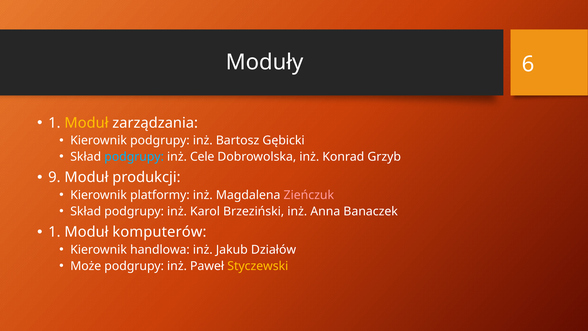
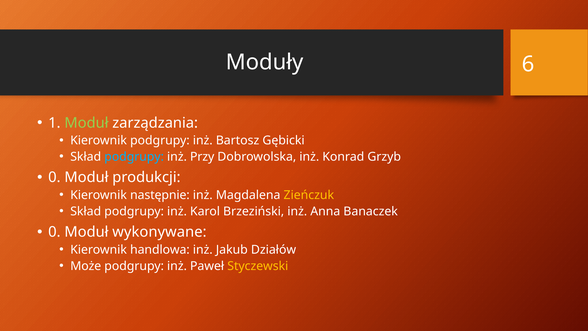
Moduł colour: yellow -> light green (86, 123)
Cele: Cele -> Przy (202, 157)
9: 9 -> 0 (54, 177)
platformy: platformy -> następnie (160, 195)
Zieńczuk colour: pink -> yellow (309, 195)
1: 1 -> 0 (54, 232)
komputerów: komputerów -> wykonywane (159, 232)
